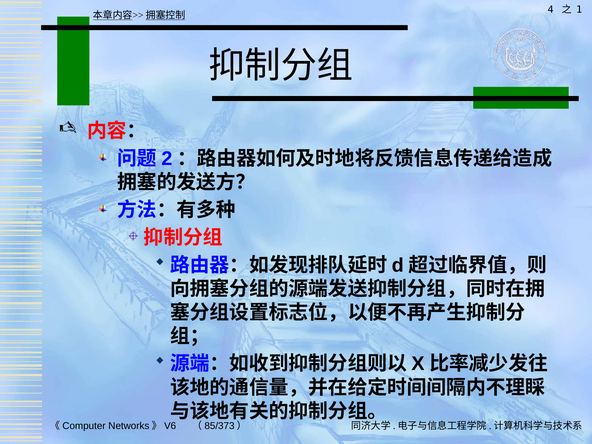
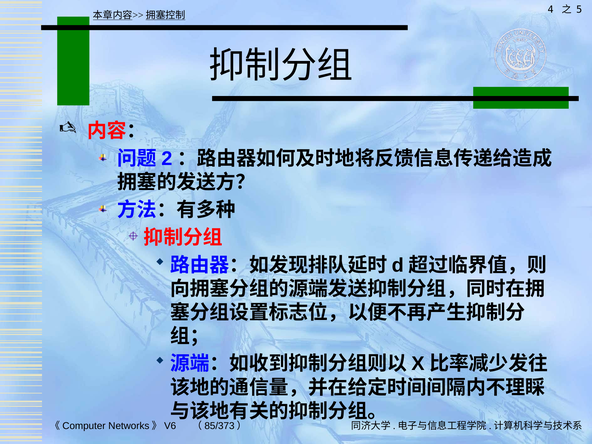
1: 1 -> 5 (579, 10)
